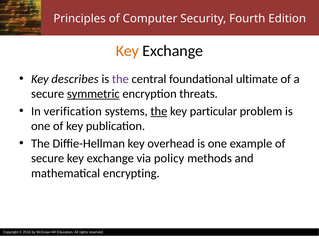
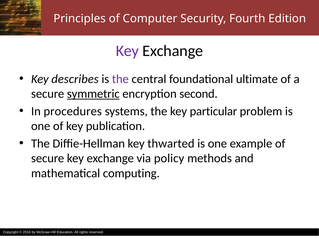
Key colour: orange -> purple (127, 51)
threats: threats -> second (199, 94)
verification: verification -> procedures (73, 111)
the underline: present -> none (159, 111)
overhead: overhead -> thwarted (171, 144)
encrypting: encrypting -> computing (131, 173)
